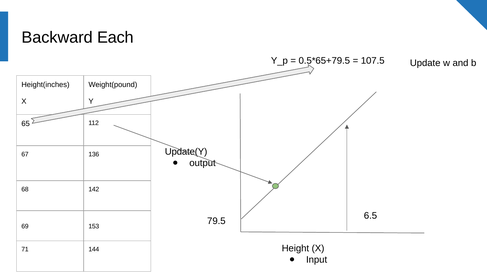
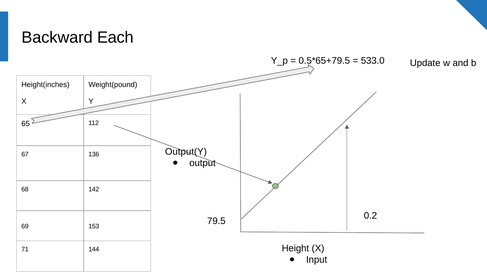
107.5: 107.5 -> 533.0 (373, 61)
Update(Y: Update(Y -> Output(Y (186, 152)
6.5: 6.5 -> 0.2 (370, 216)
